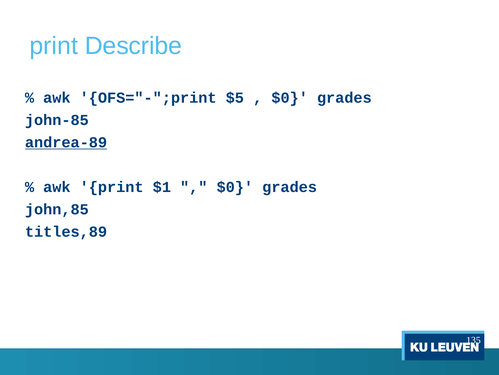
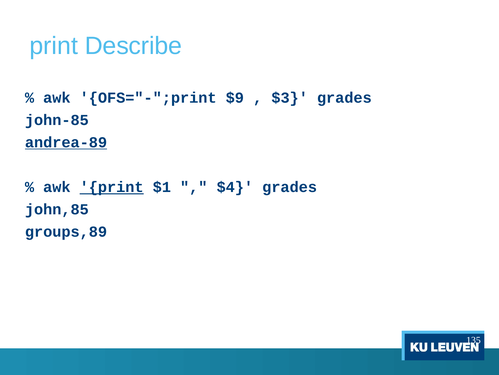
$5: $5 -> $9 (235, 98)
$0: $0 -> $3 (290, 98)
print underline: none -> present (112, 187)
$0: $0 -> $4 (235, 187)
titles,89: titles,89 -> groups,89 (66, 231)
